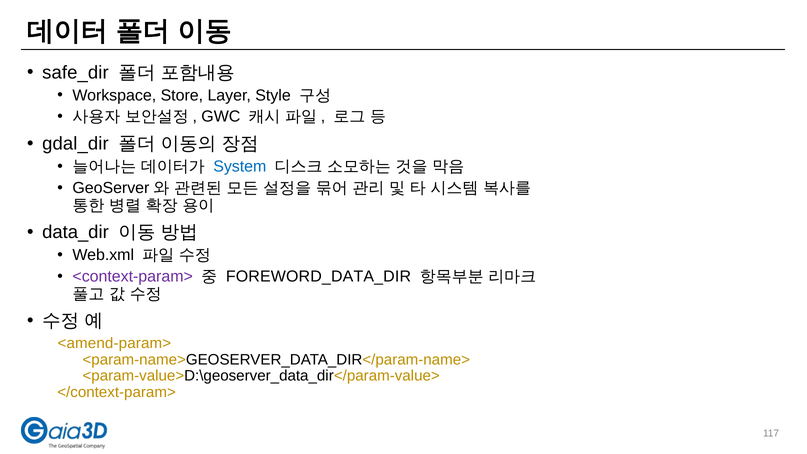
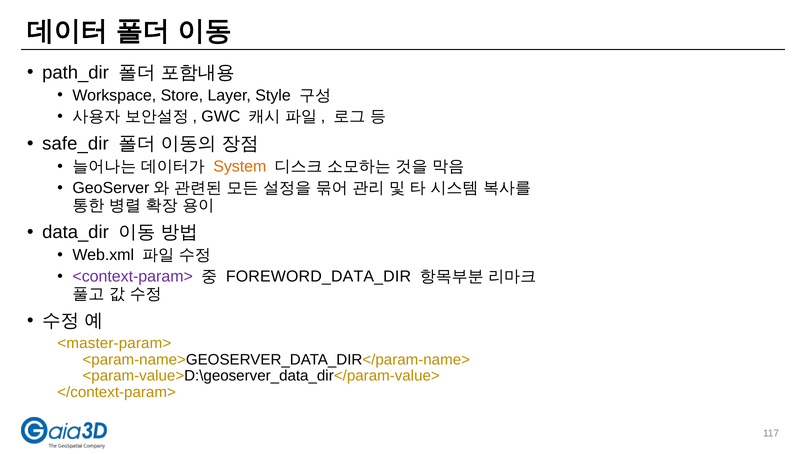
safe_dir: safe_dir -> path_dir (76, 72)
gdal_dir: gdal_dir -> safe_dir (75, 144)
System colour: blue -> orange (240, 167)
<amend-param>: <amend-param> -> <master-param> (114, 343)
